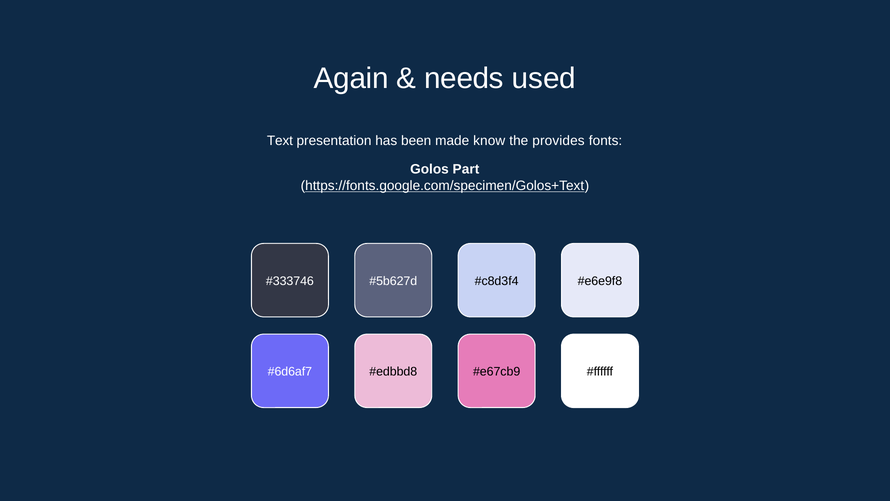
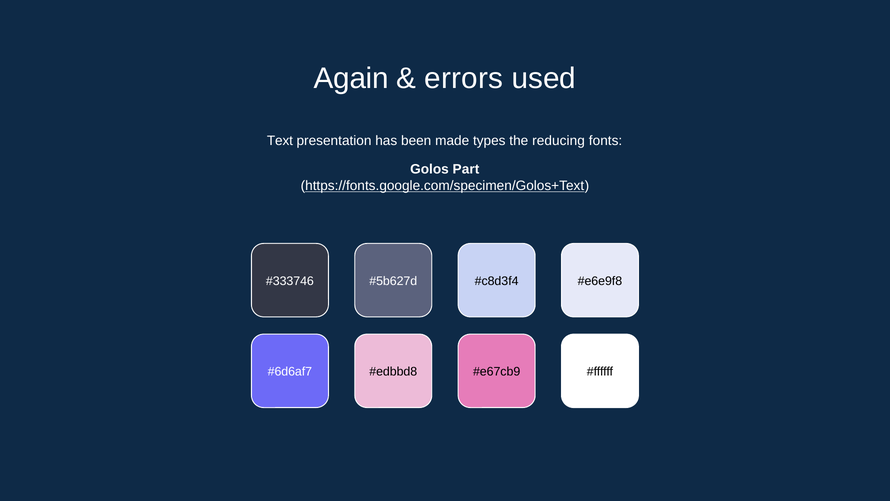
needs: needs -> errors (464, 79)
know: know -> types (489, 141)
provides: provides -> reducing (559, 141)
